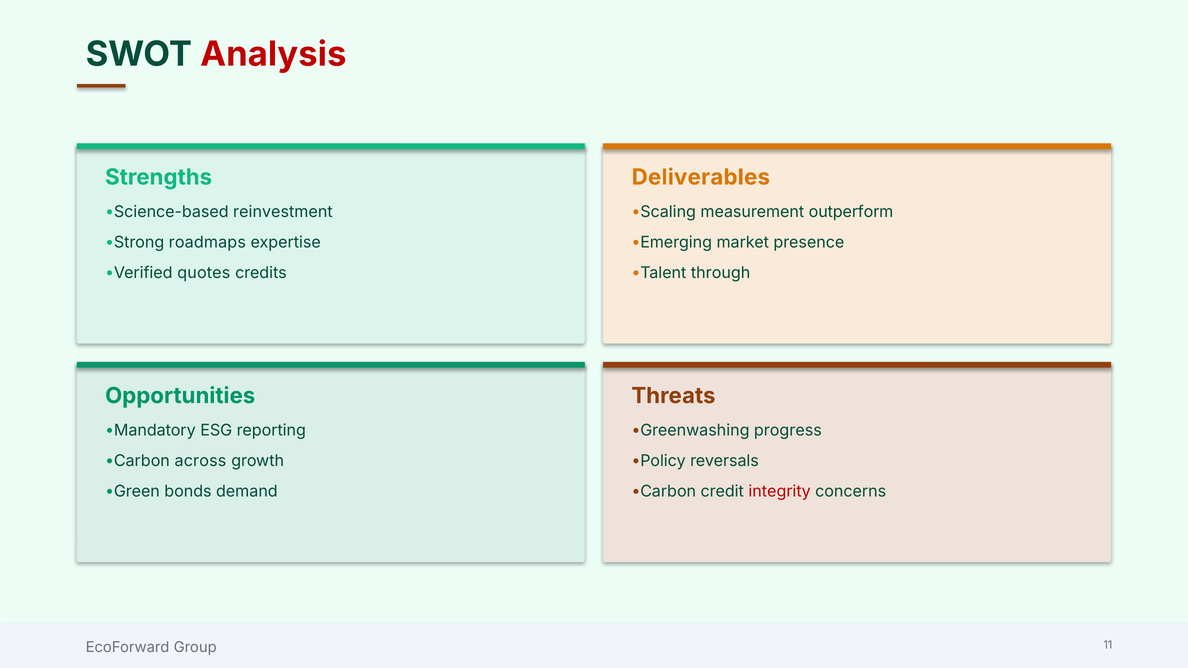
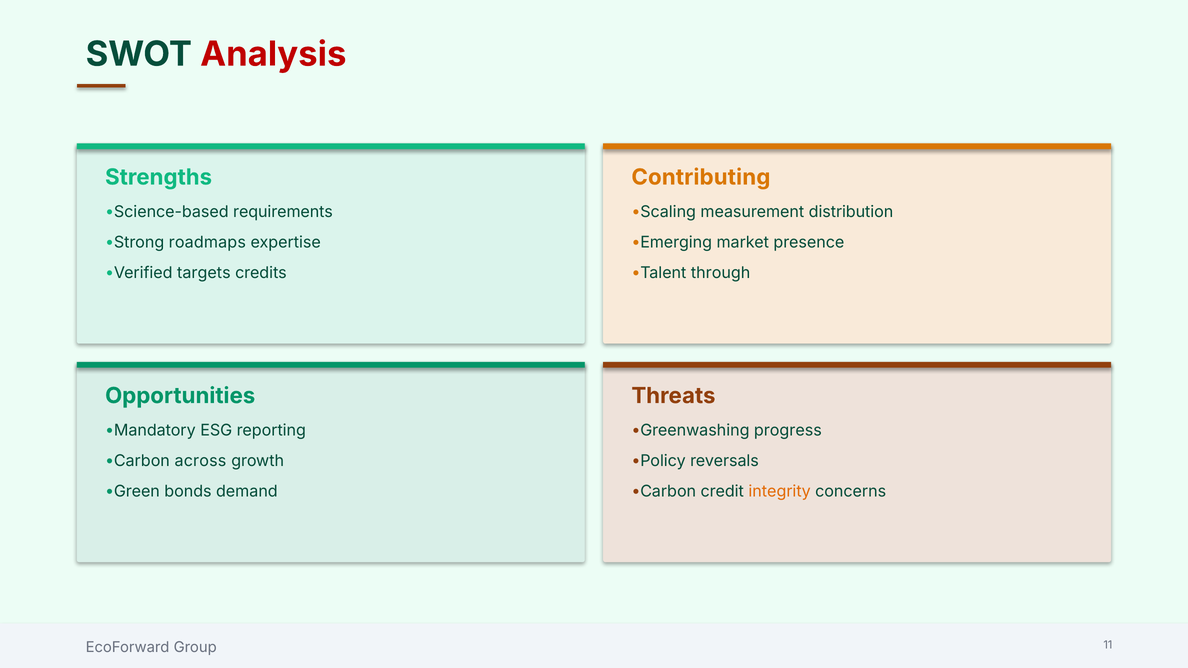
Deliverables: Deliverables -> Contributing (701, 177)
reinvestment: reinvestment -> requirements (283, 212)
outperform: outperform -> distribution (851, 212)
quotes: quotes -> targets (204, 273)
integrity colour: red -> orange (780, 492)
